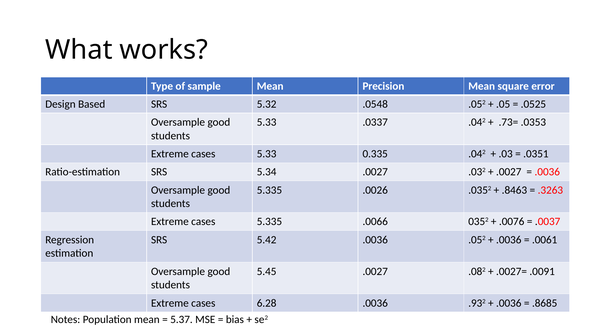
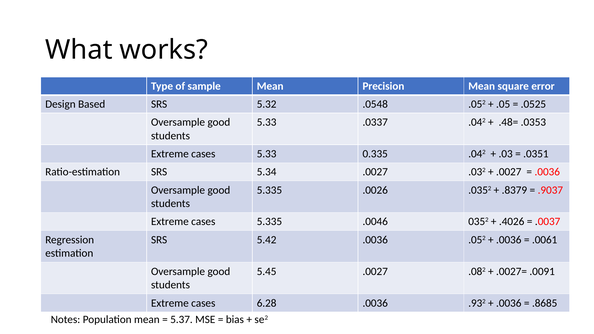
.73=: .73= -> .48= (508, 122)
.8463: .8463 -> .8379 (514, 190)
.3263: .3263 -> .9037 (550, 190)
.0066: .0066 -> .0046 (375, 222)
.0076: .0076 -> .4026 (512, 222)
